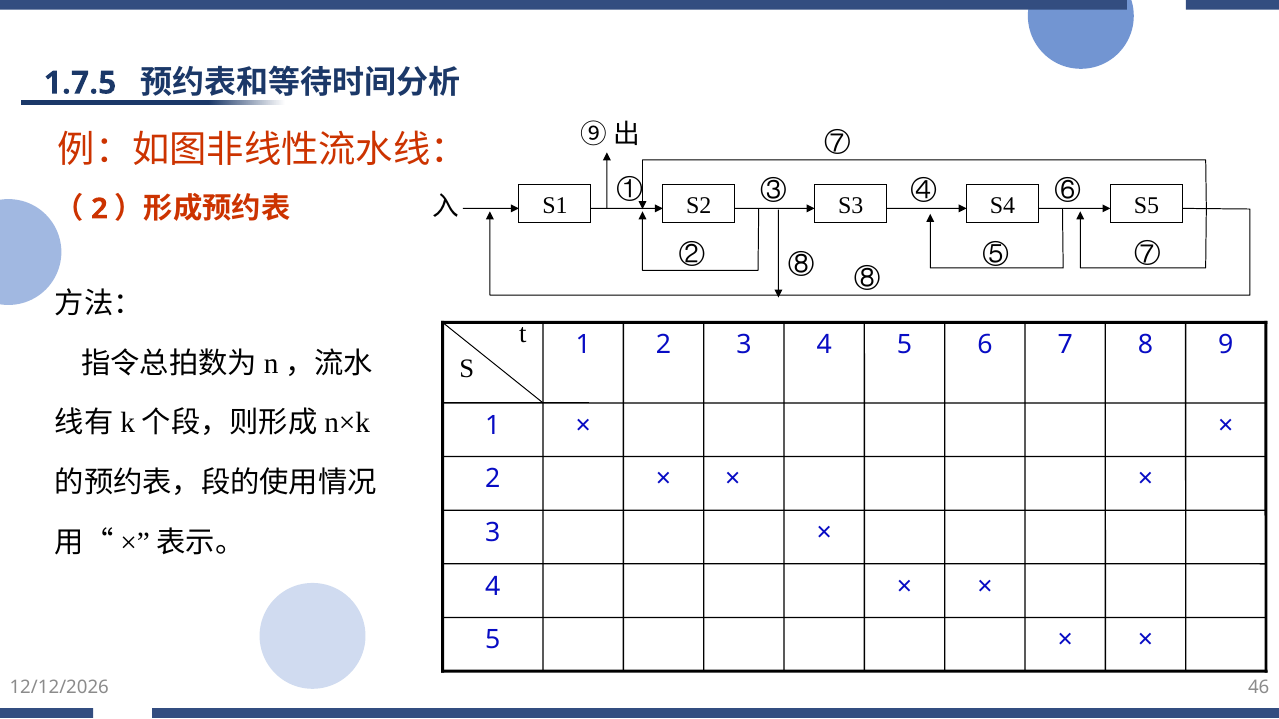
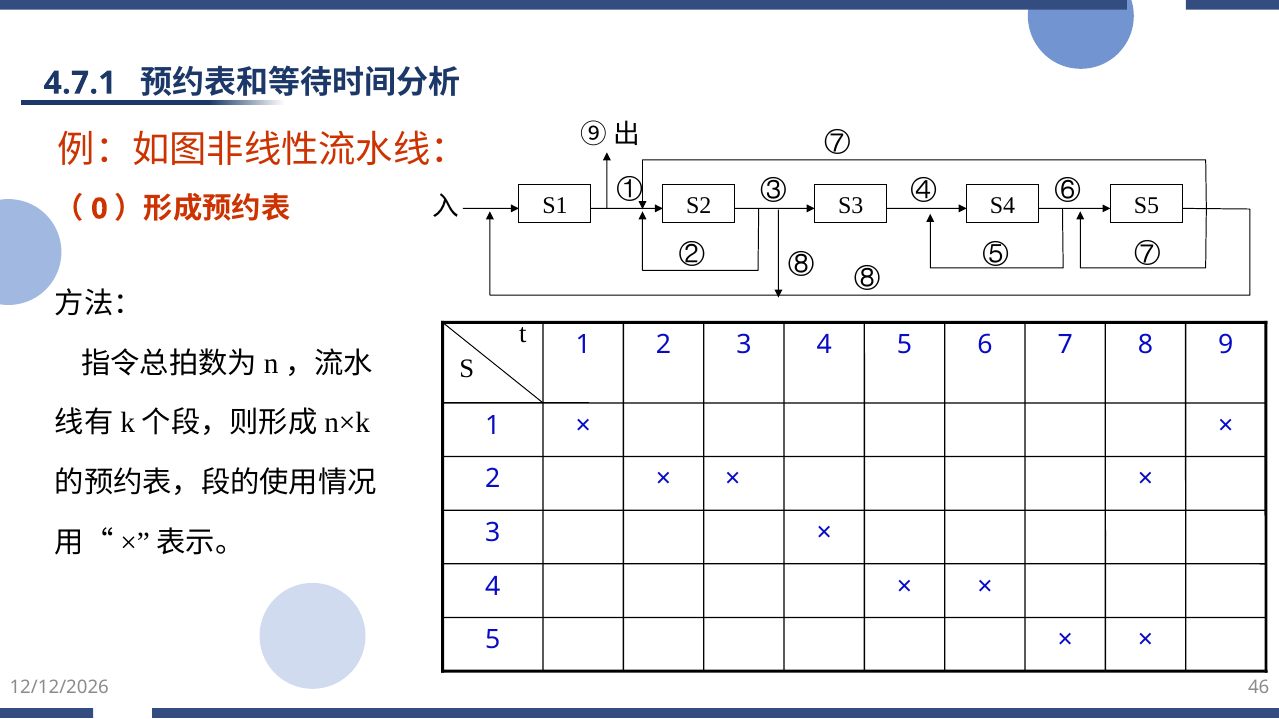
1.7.5: 1.7.5 -> 4.7.1 (80, 83)
2: 2 -> 0 (99, 209)
